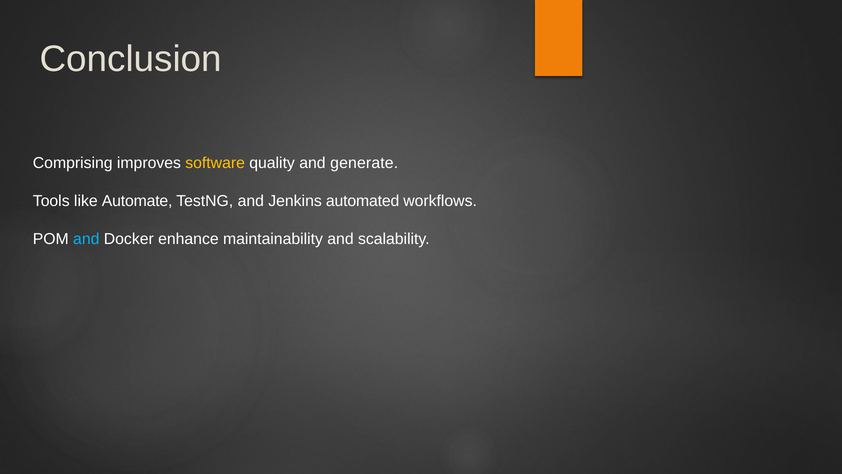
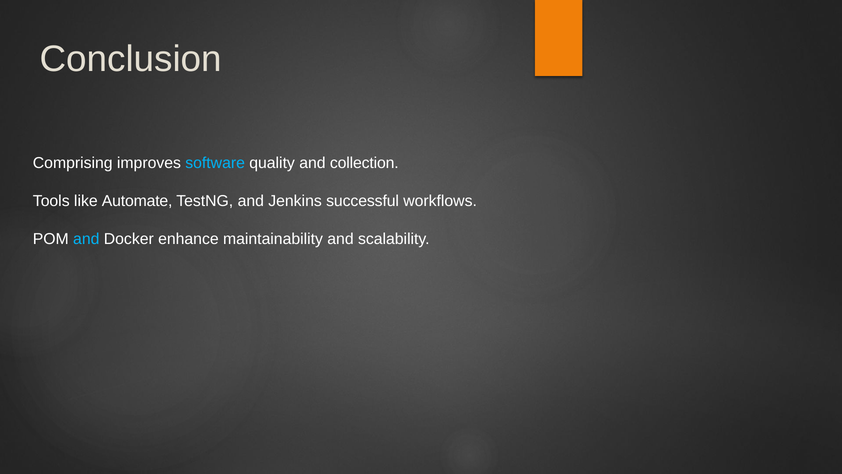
software colour: yellow -> light blue (215, 163)
generate: generate -> collection (364, 163)
automated: automated -> successful (363, 201)
